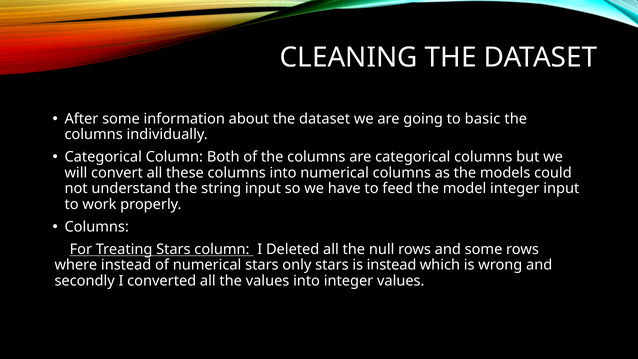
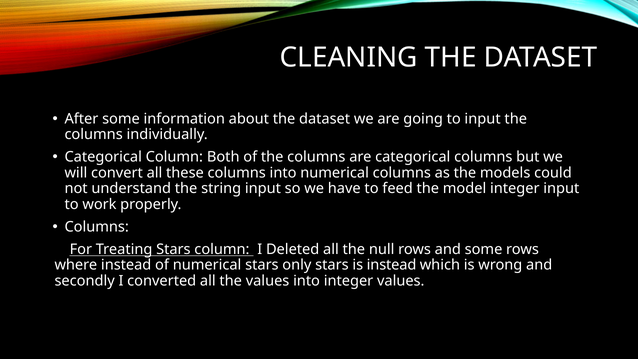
to basic: basic -> input (483, 119)
